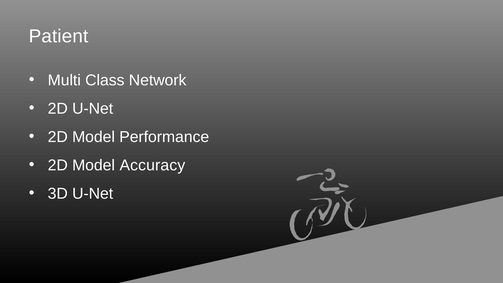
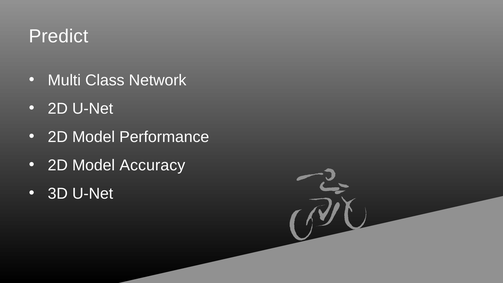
Patient: Patient -> Predict (59, 36)
